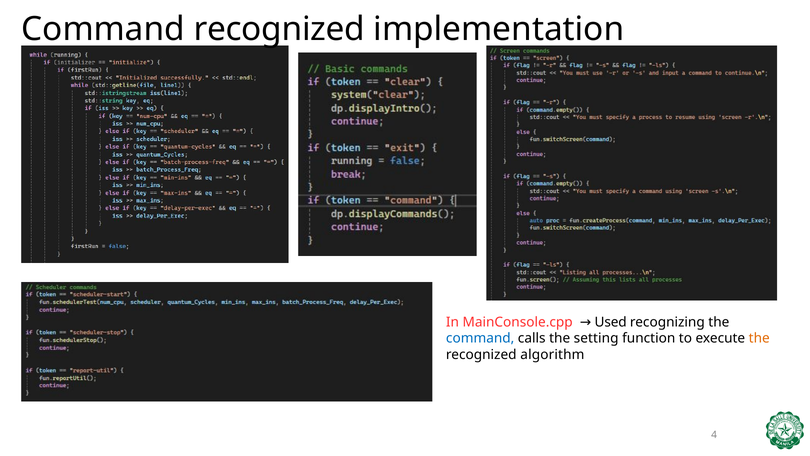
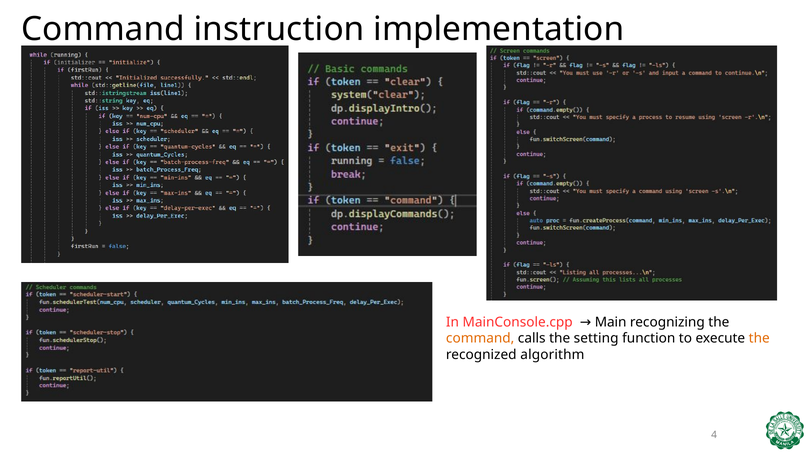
Command recognized: recognized -> instruction (279, 29)
Used: Used -> Main (611, 322)
command colour: blue -> orange (480, 338)
